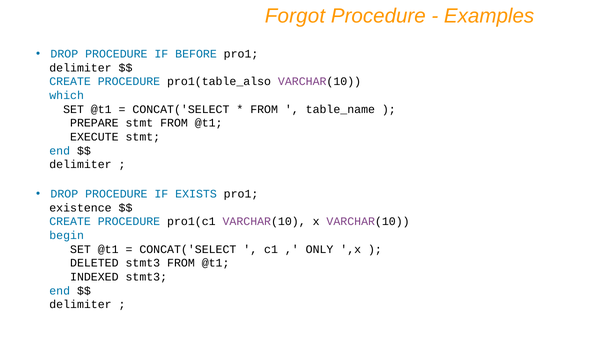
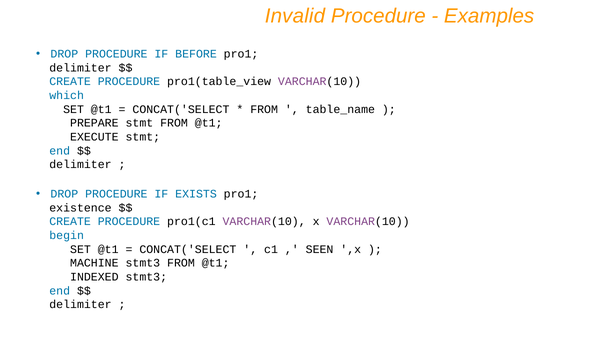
Forgot: Forgot -> Invalid (295, 16)
pro1(table_also: pro1(table_also -> pro1(table_view (219, 82)
ONLY: ONLY -> SEEN (320, 250)
DELETED: DELETED -> MACHINE (94, 263)
